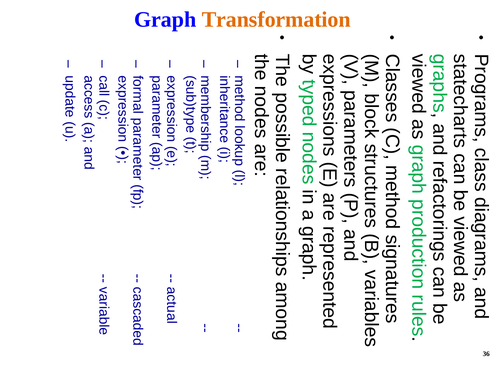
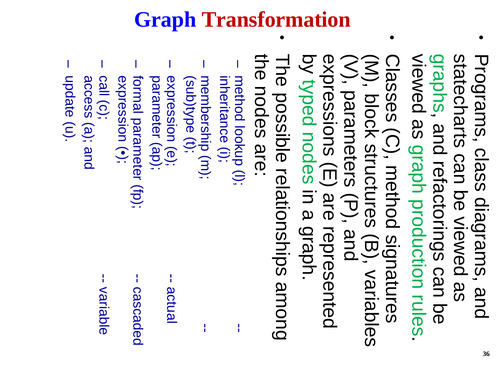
Transformation colour: orange -> red (276, 20)
